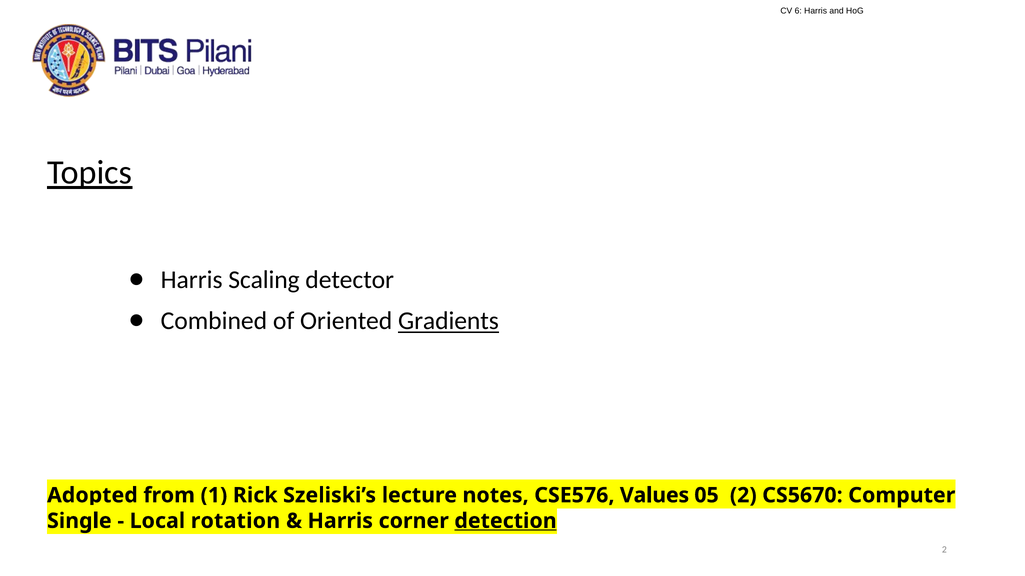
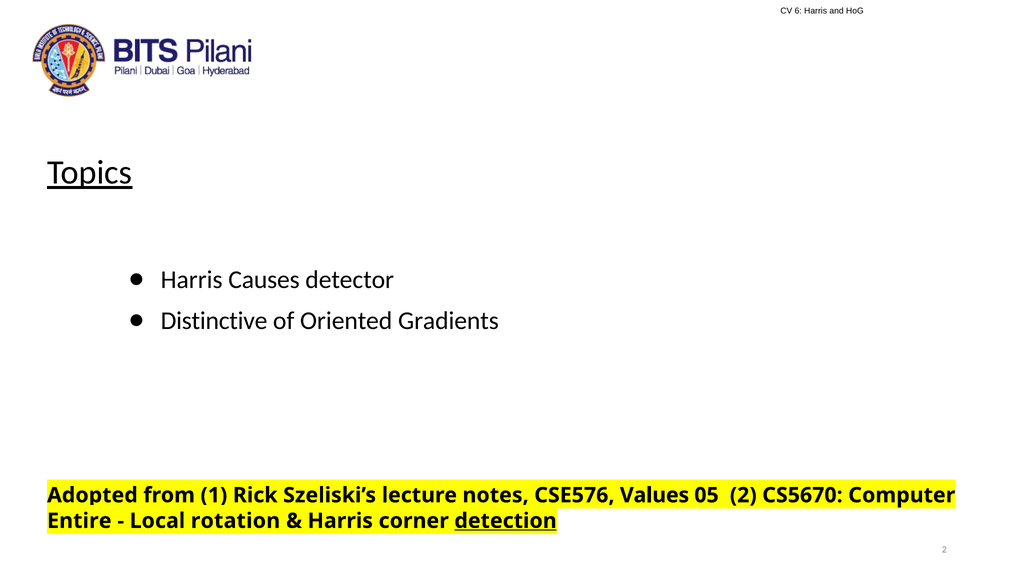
Scaling: Scaling -> Causes (264, 280)
Combined: Combined -> Distinctive (214, 321)
Gradients underline: present -> none (448, 321)
Single: Single -> Entire (79, 521)
